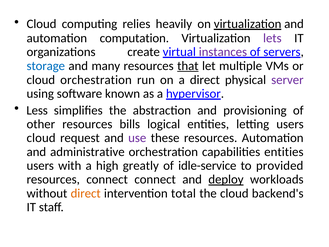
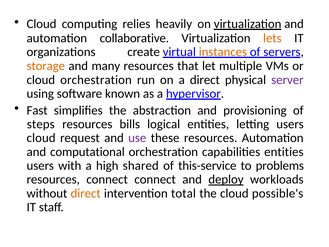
computation: computation -> collaborative (134, 38)
lets colour: purple -> orange (272, 38)
instances colour: purple -> orange (223, 52)
storage colour: blue -> orange (46, 66)
that underline: present -> none (188, 66)
Less: Less -> Fast (37, 110)
other: other -> steps (41, 124)
administrative: administrative -> computational (87, 152)
greatly: greatly -> shared (141, 165)
idle-service: idle-service -> this-service (207, 165)
provided: provided -> problems (280, 165)
backend's: backend's -> possible's (278, 193)
